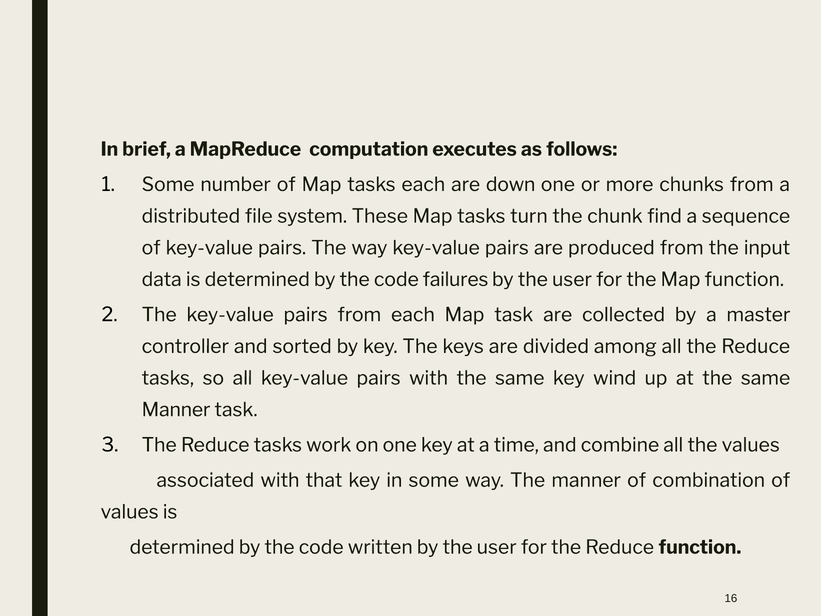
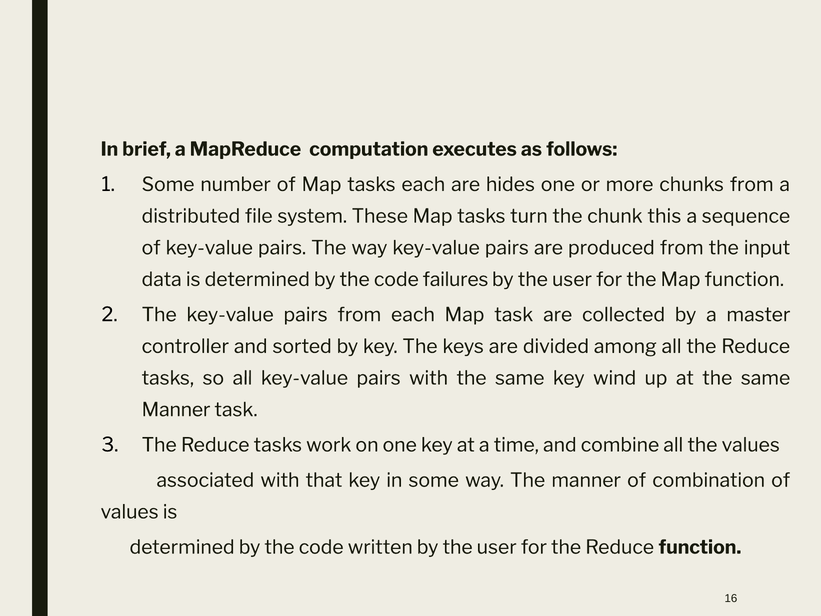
down: down -> hides (510, 184)
find: find -> this (664, 216)
